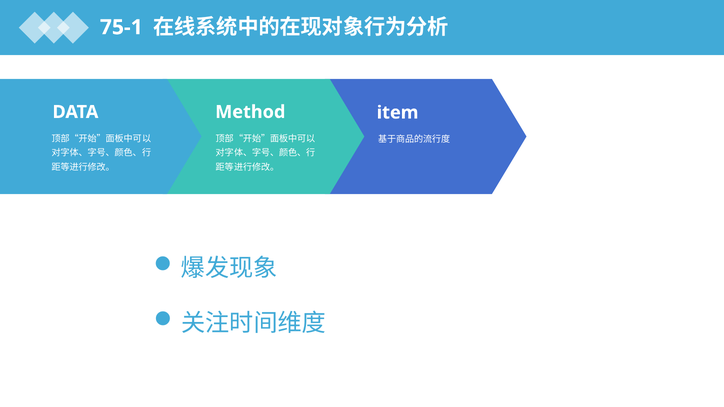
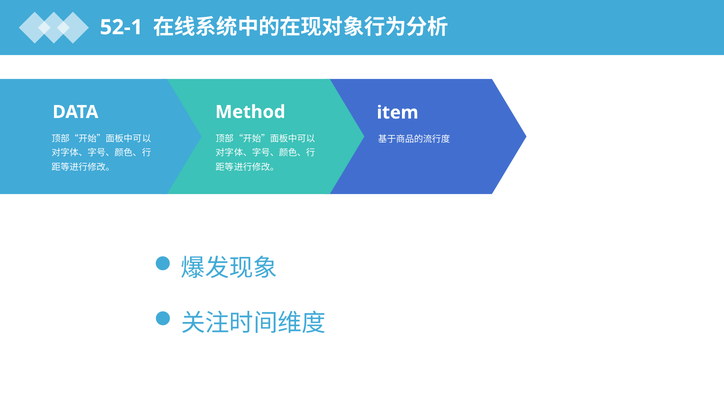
75-1: 75-1 -> 52-1 (121, 27)
